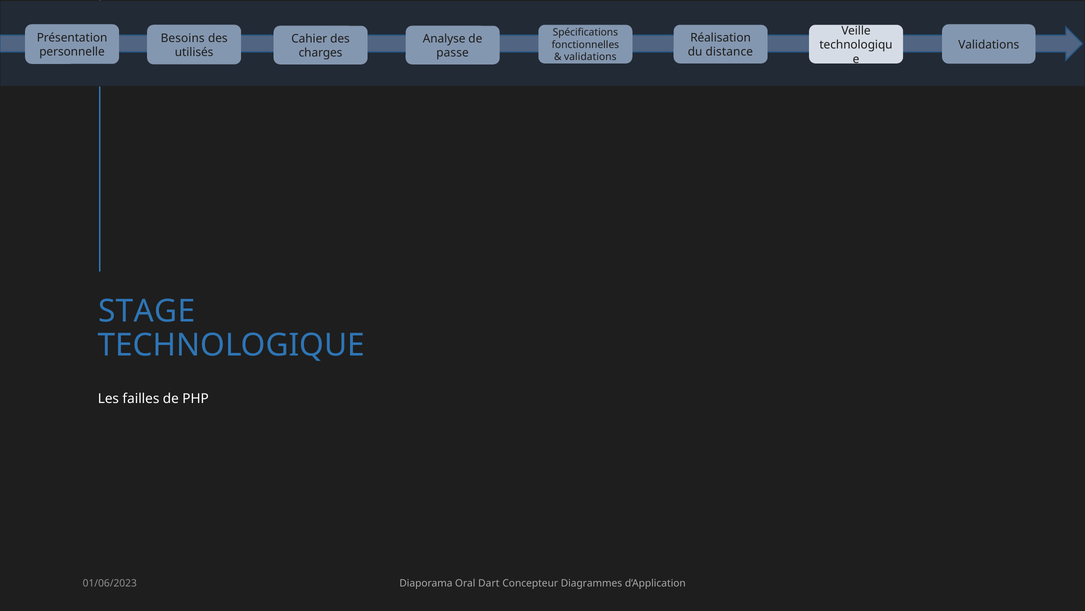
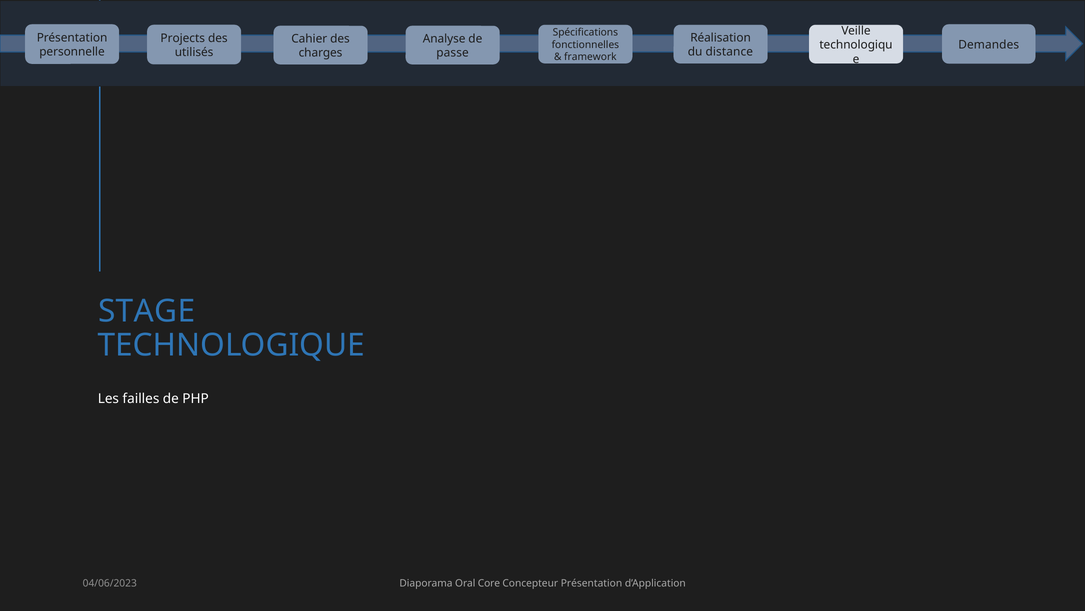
Besoins: Besoins -> Projects (183, 38)
Validations: Validations -> Demandes (989, 45)
validations: validations -> framework (590, 57)
01/06/2023: 01/06/2023 -> 04/06/2023 (110, 583)
Dart: Dart -> Core (489, 583)
Concepteur Diagrammes: Diagrammes -> Présentation (591, 583)
